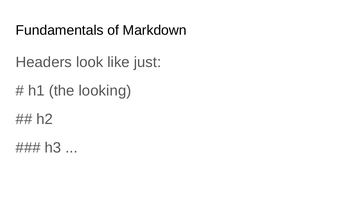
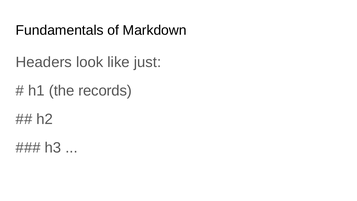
looking: looking -> records (105, 91)
